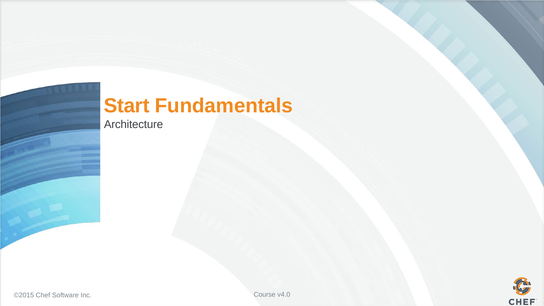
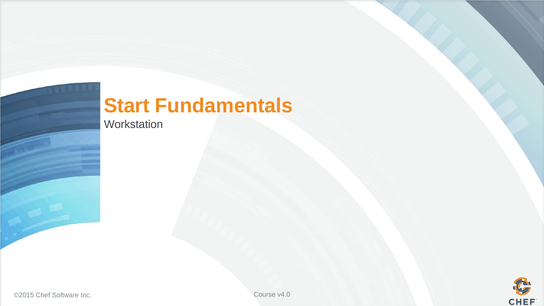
Architecture: Architecture -> Workstation (133, 125)
